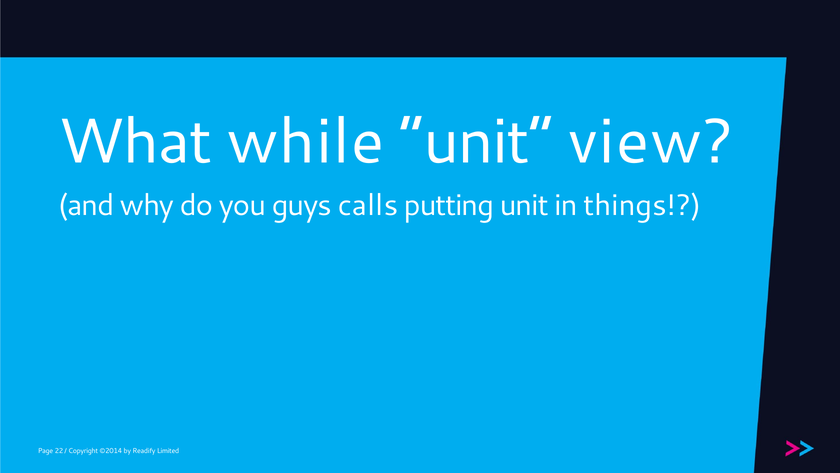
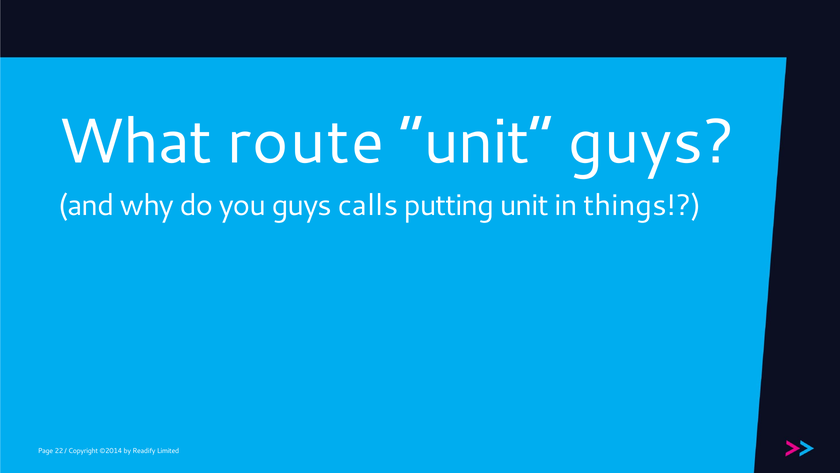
while: while -> route (306, 142)
unit view: view -> guys (652, 142)
